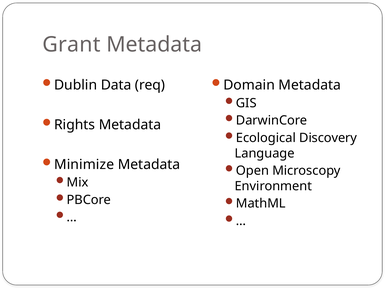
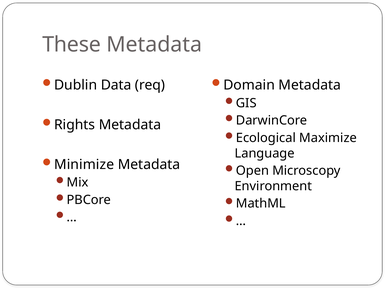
Grant: Grant -> These (72, 44)
Discovery: Discovery -> Maximize (328, 138)
